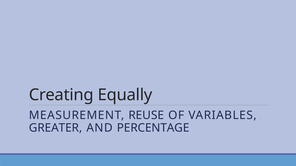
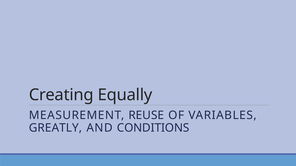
GREATER: GREATER -> GREATLY (55, 128)
PERCENTAGE: PERCENTAGE -> CONDITIONS (153, 128)
